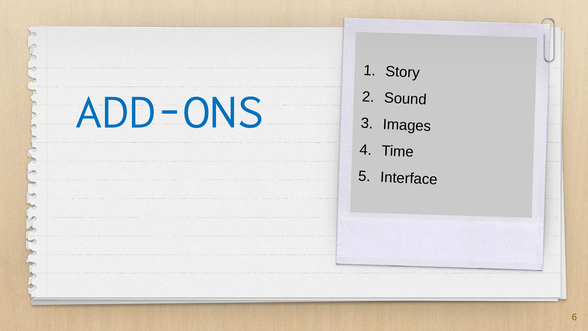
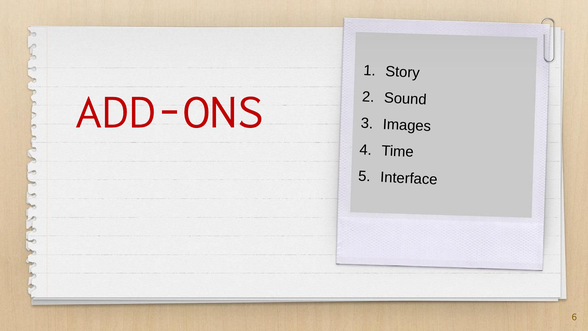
ADD-ONS colour: blue -> red (169, 111)
